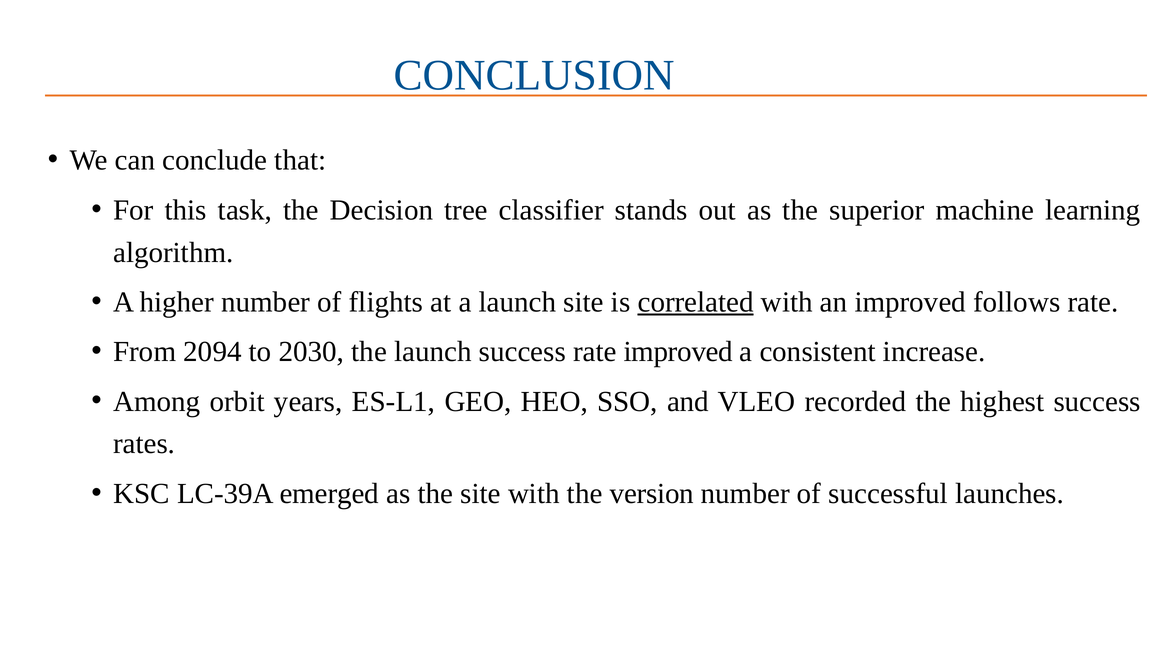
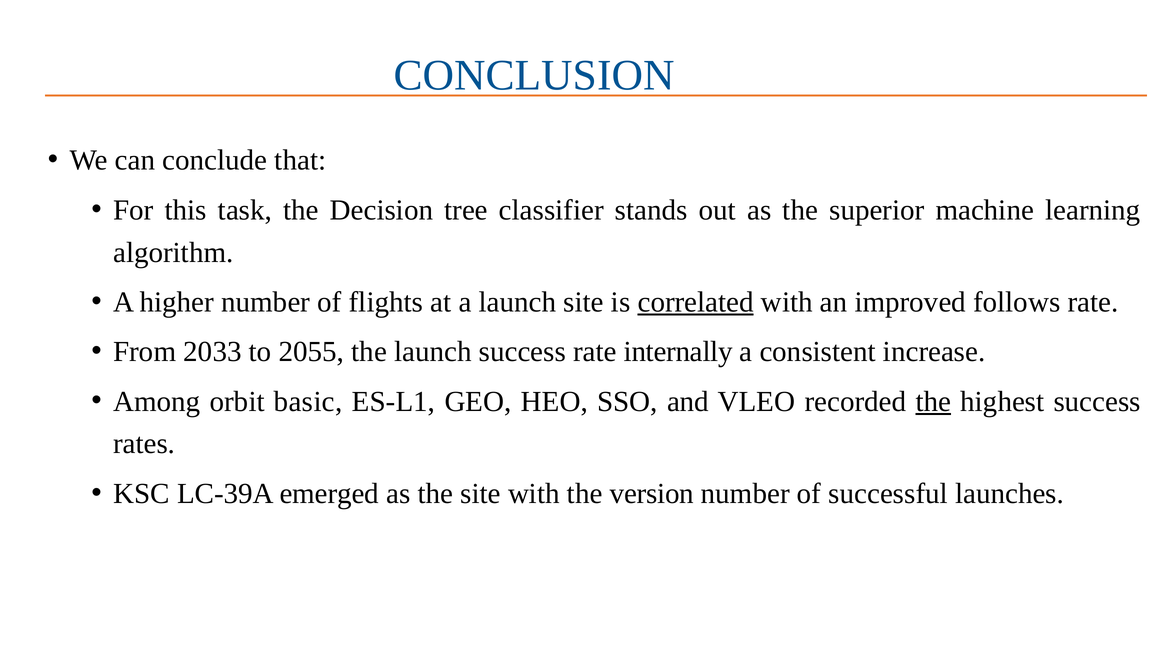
2094: 2094 -> 2033 (213, 352)
2030: 2030 -> 2055 (311, 352)
rate improved: improved -> internally (678, 352)
years: years -> basic (308, 402)
the underline: none -> present (933, 402)
